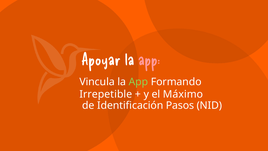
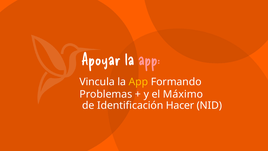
App colour: light green -> yellow (138, 82)
Irrepetible: Irrepetible -> Problemas (106, 94)
Pasos: Pasos -> Hacer (180, 105)
